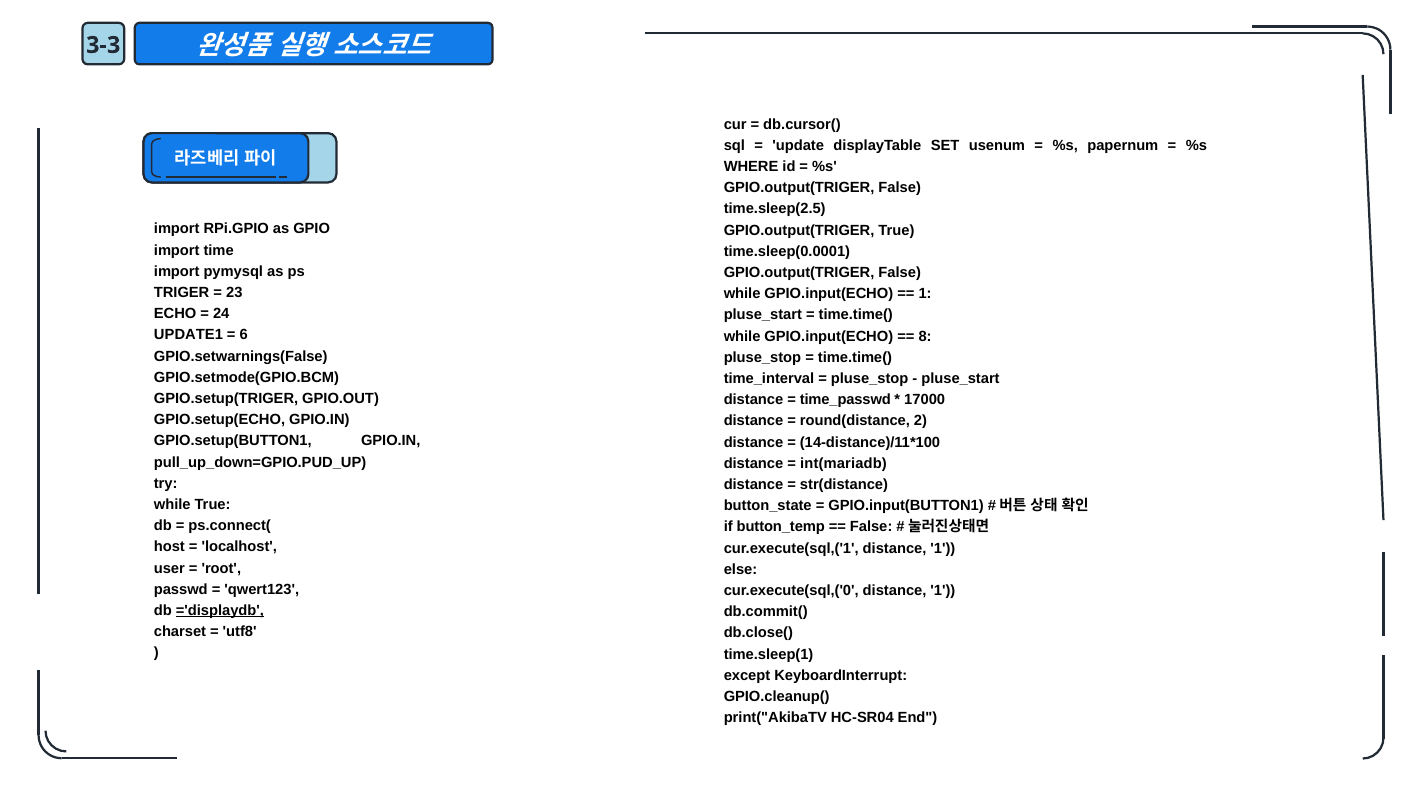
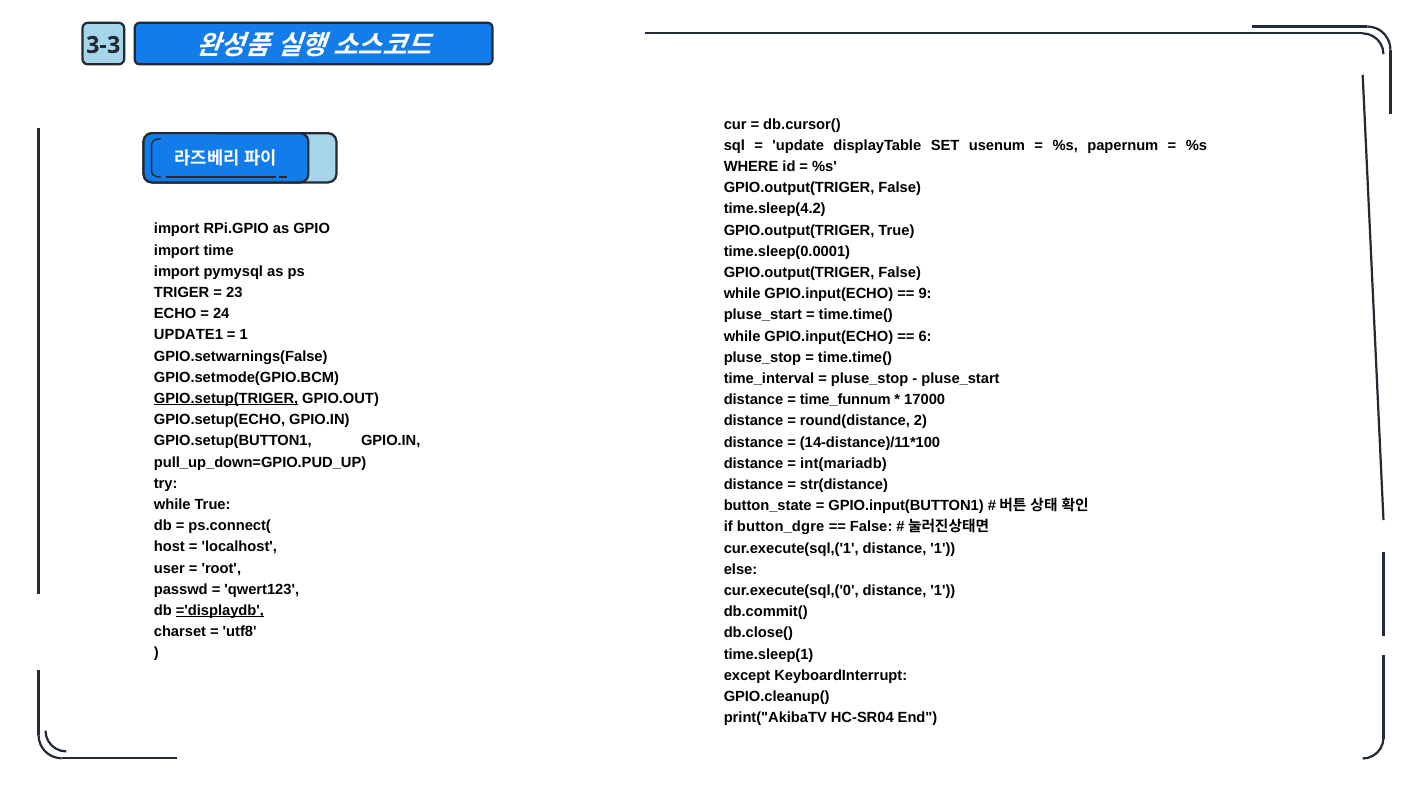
time.sleep(2.5: time.sleep(2.5 -> time.sleep(4.2 (775, 209)
1: 1 -> 9 (925, 294)
6: 6 -> 1 (244, 335)
8: 8 -> 6 (925, 336)
GPIO.setup(TRIGER underline: none -> present (226, 399)
time_passwd: time_passwd -> time_funnum (845, 400)
button_temp: button_temp -> button_dgre (781, 527)
